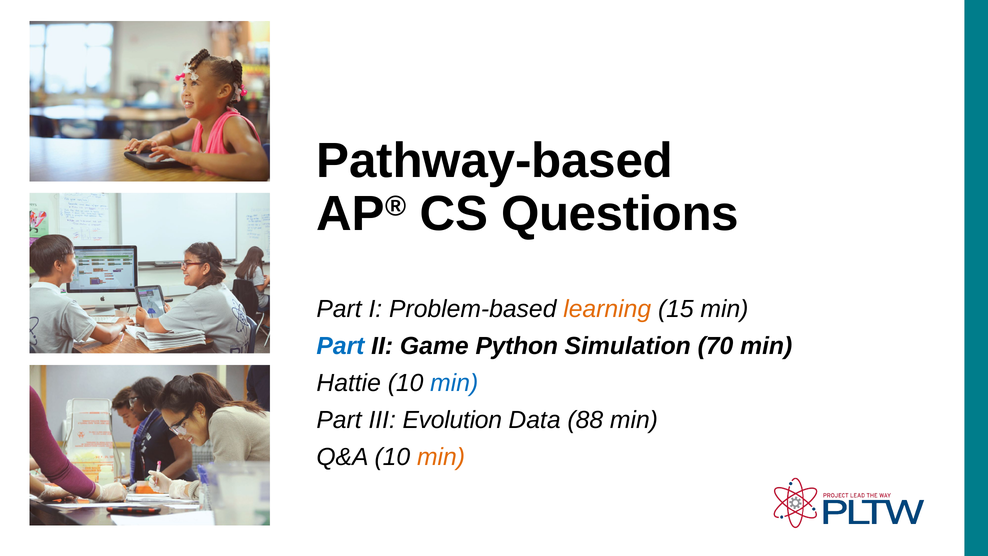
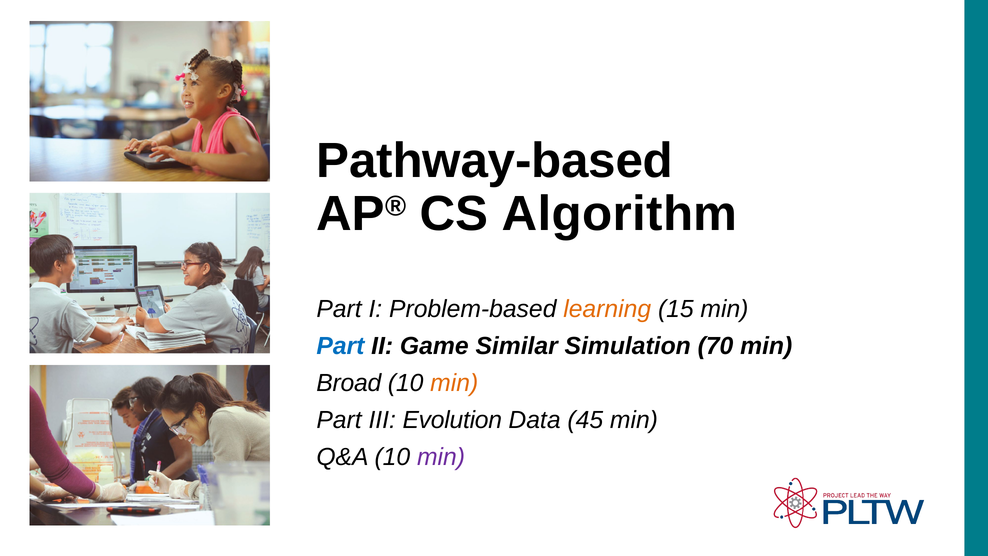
Questions: Questions -> Algorithm (620, 214)
Python: Python -> Similar (517, 346)
Hattie: Hattie -> Broad (349, 383)
min colour: blue -> orange (454, 383)
88: 88 -> 45 (585, 420)
min colour: orange -> purple (441, 457)
